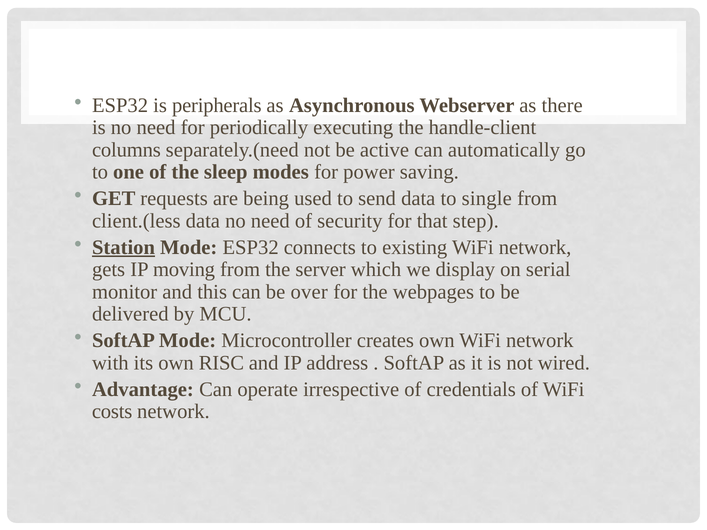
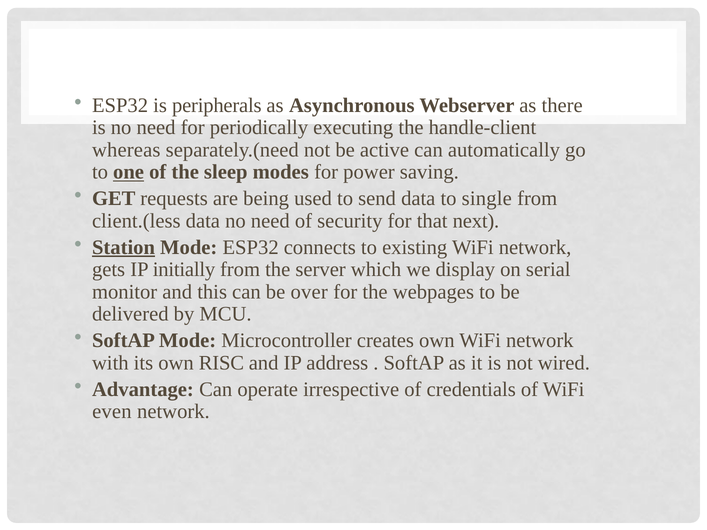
columns: columns -> whereas (126, 150)
one underline: none -> present (129, 172)
step: step -> next (476, 221)
moving: moving -> initially (184, 270)
costs: costs -> even (112, 412)
